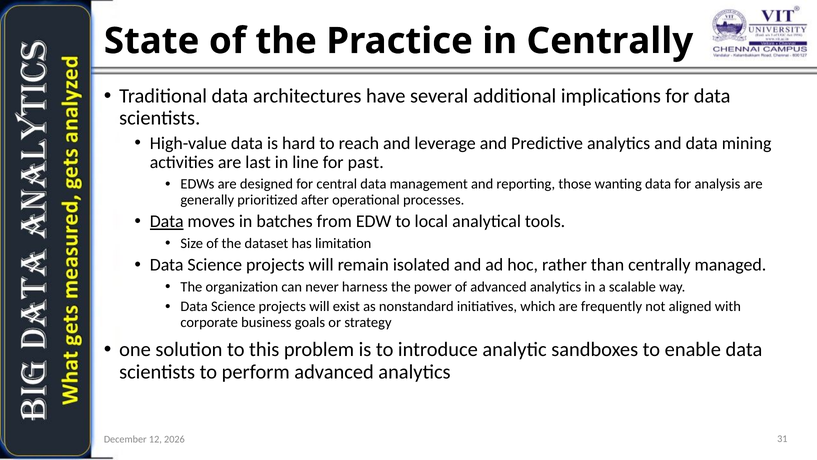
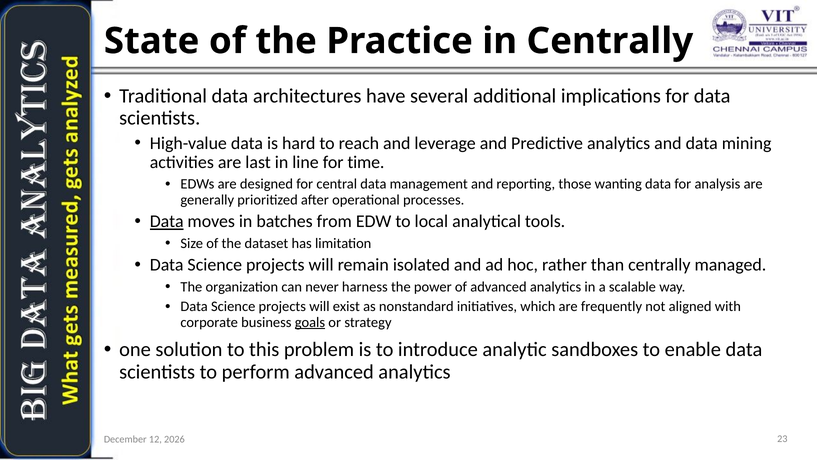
past: past -> time (366, 162)
goals underline: none -> present (310, 322)
31: 31 -> 23 (782, 438)
